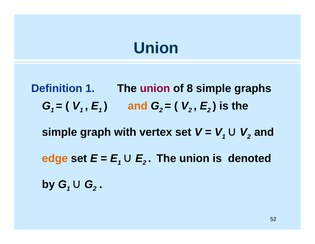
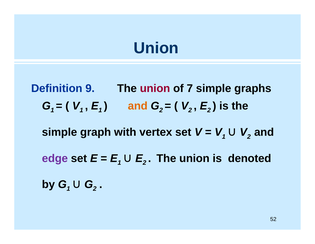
Definition 1: 1 -> 9 (90, 88)
8: 8 -> 7 (190, 88)
edge colour: orange -> purple (55, 158)
